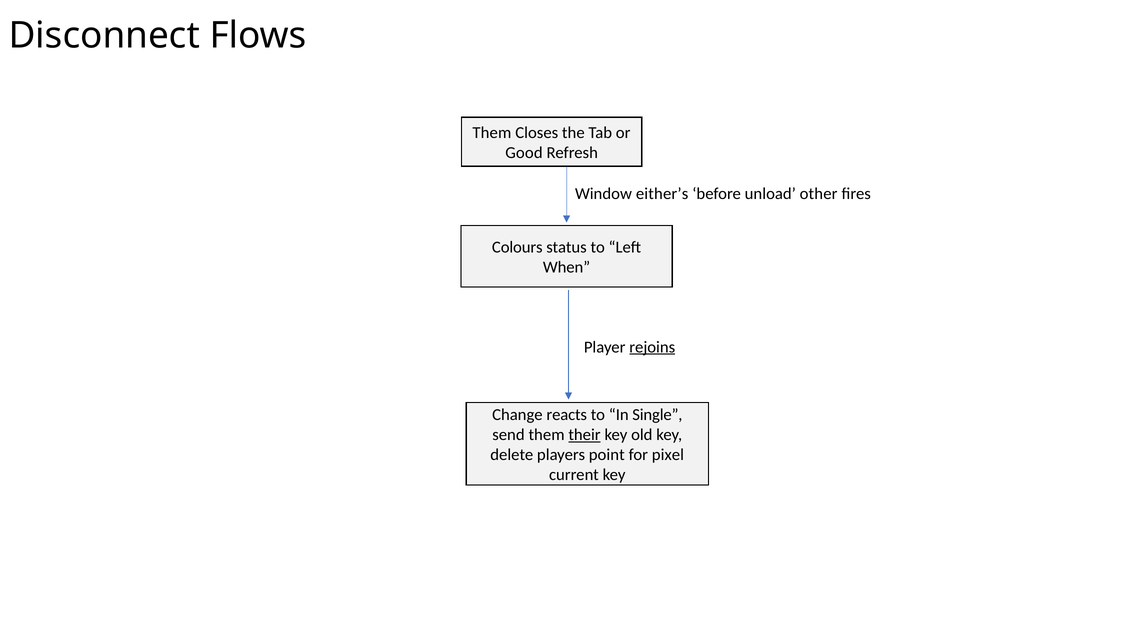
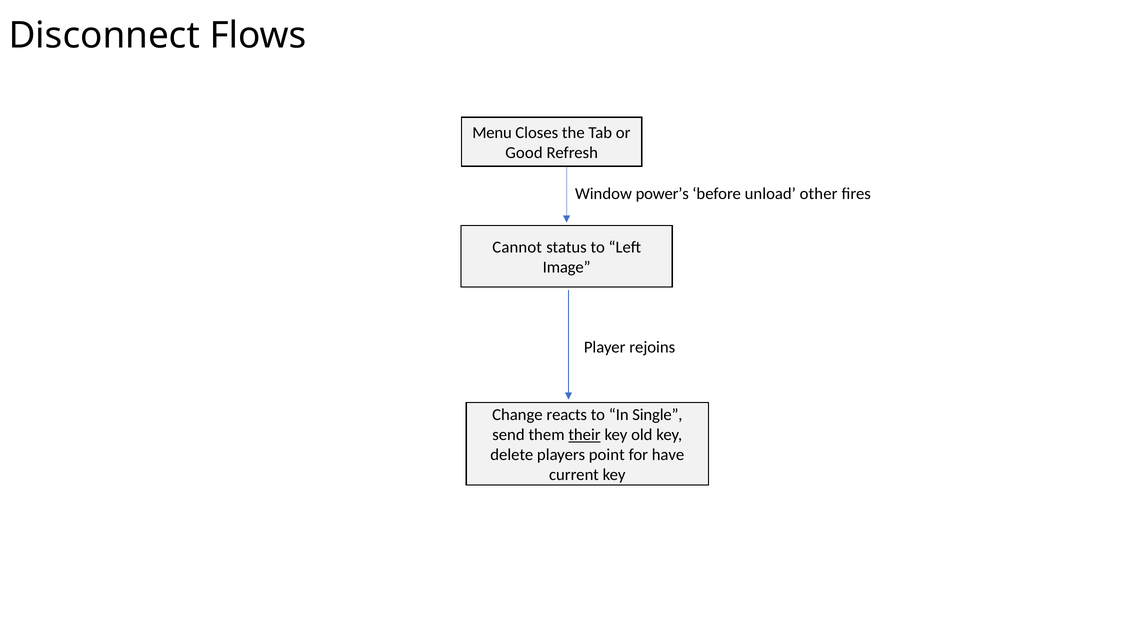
Them: Them -> Menu (492, 133)
either’s: either’s -> power’s (662, 194)
Colours: Colours -> Cannot (517, 248)
When: When -> Image (567, 268)
rejoins underline: present -> none (652, 347)
pixel: pixel -> have (668, 455)
